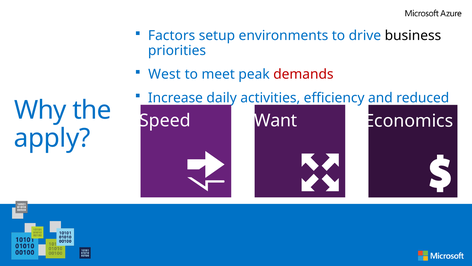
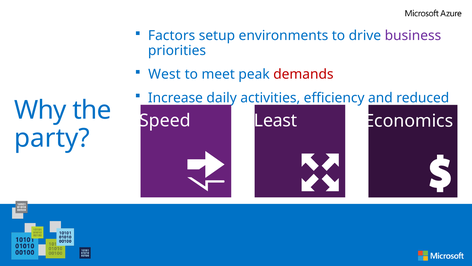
business colour: black -> purple (413, 36)
Want: Want -> Least (276, 120)
apply: apply -> party (52, 138)
